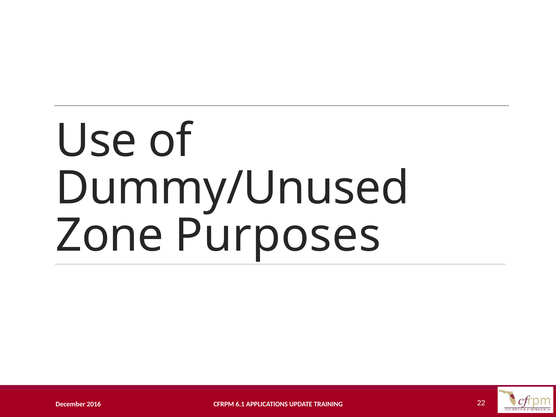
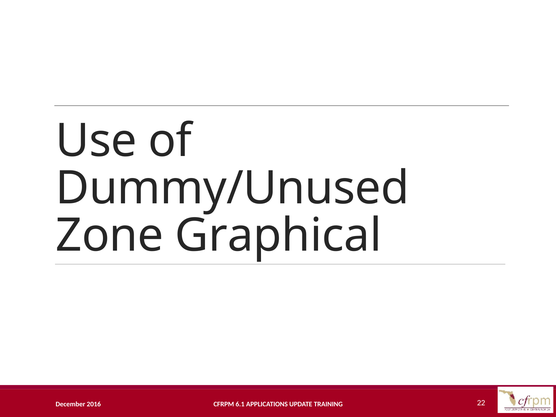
Purposes: Purposes -> Graphical (278, 235)
